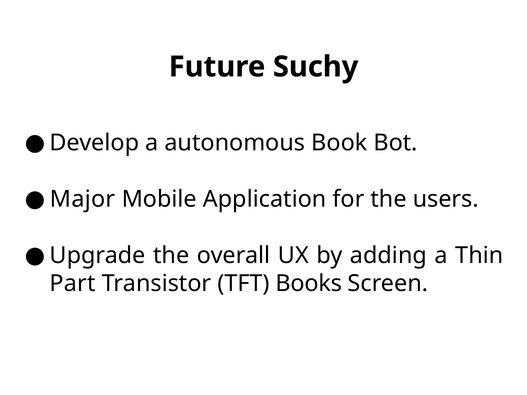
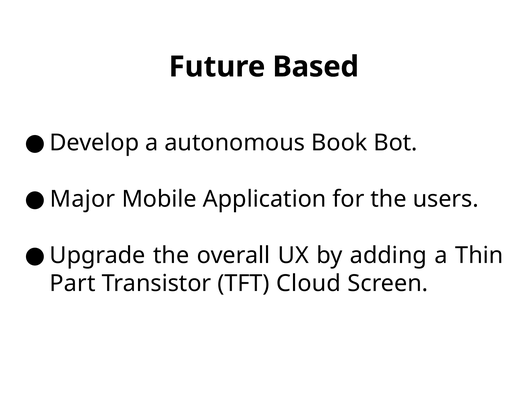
Suchy: Suchy -> Based (316, 67)
Books: Books -> Cloud (309, 284)
